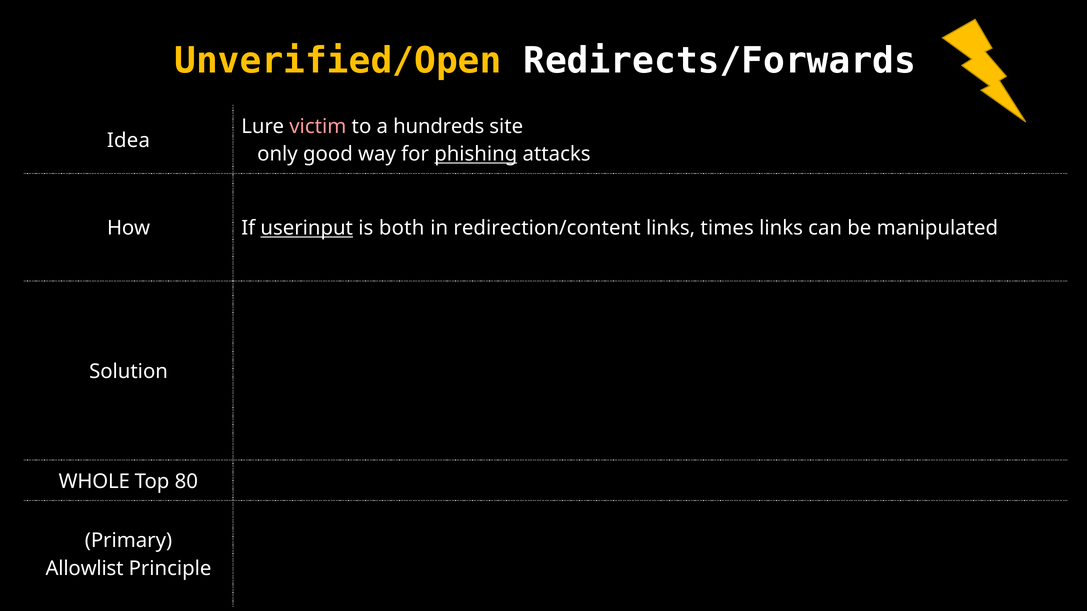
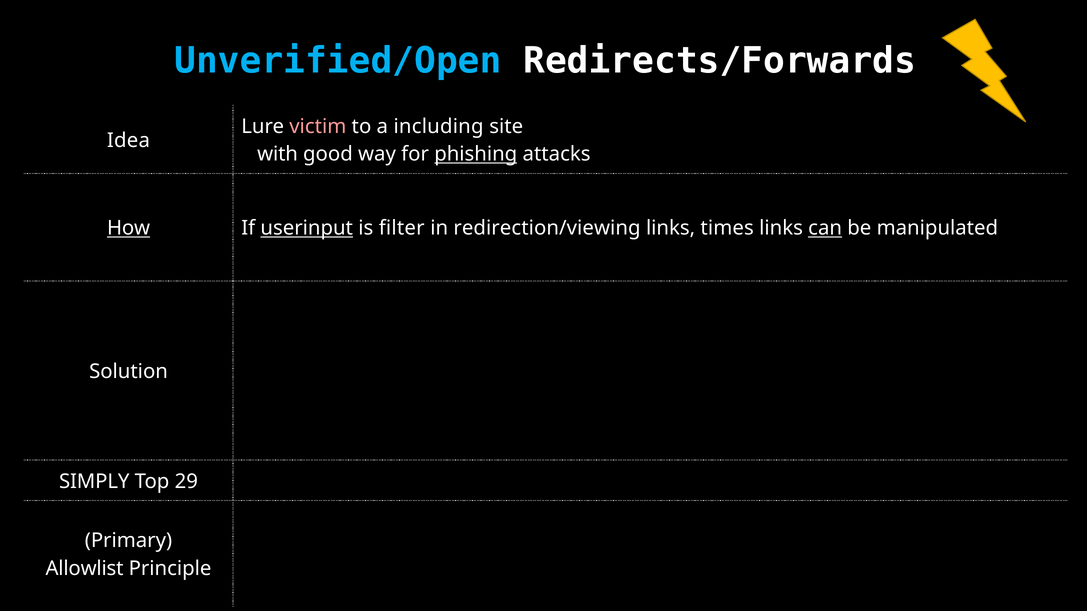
Unverified/Open colour: yellow -> light blue (338, 61)
hundreds: hundreds -> including (439, 127)
only: only -> with (278, 154)
How underline: none -> present (129, 228)
both: both -> filter (402, 228)
redirection/content: redirection/content -> redirection/viewing (547, 228)
can underline: none -> present (825, 228)
WHOLE: WHOLE -> SIMPLY (94, 482)
80: 80 -> 29 (186, 482)
